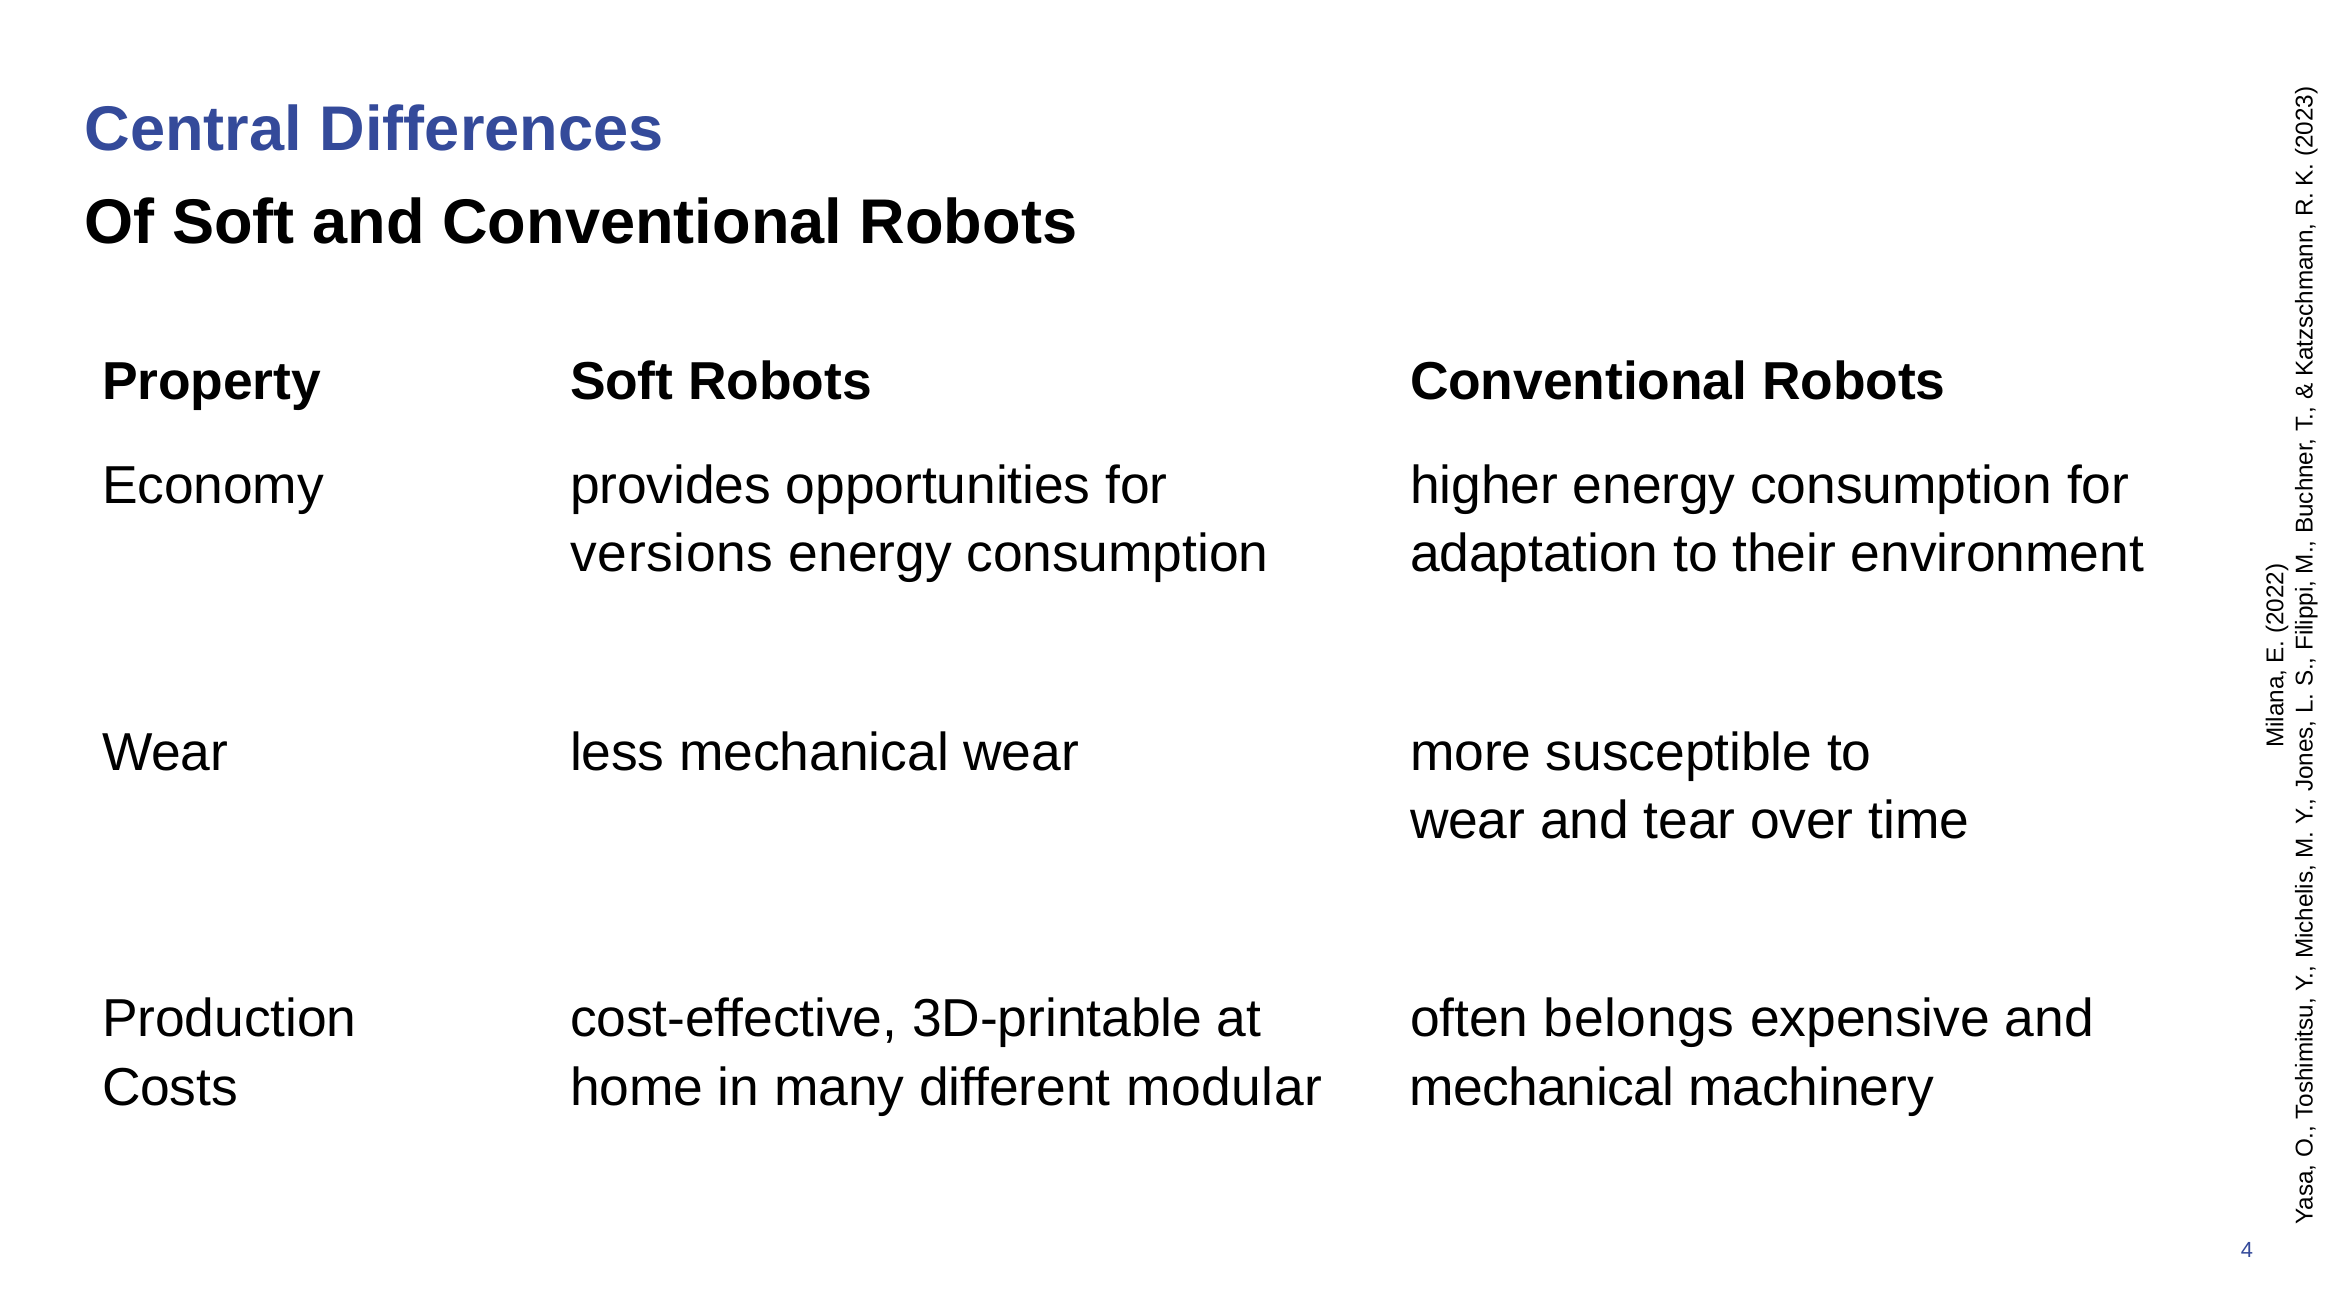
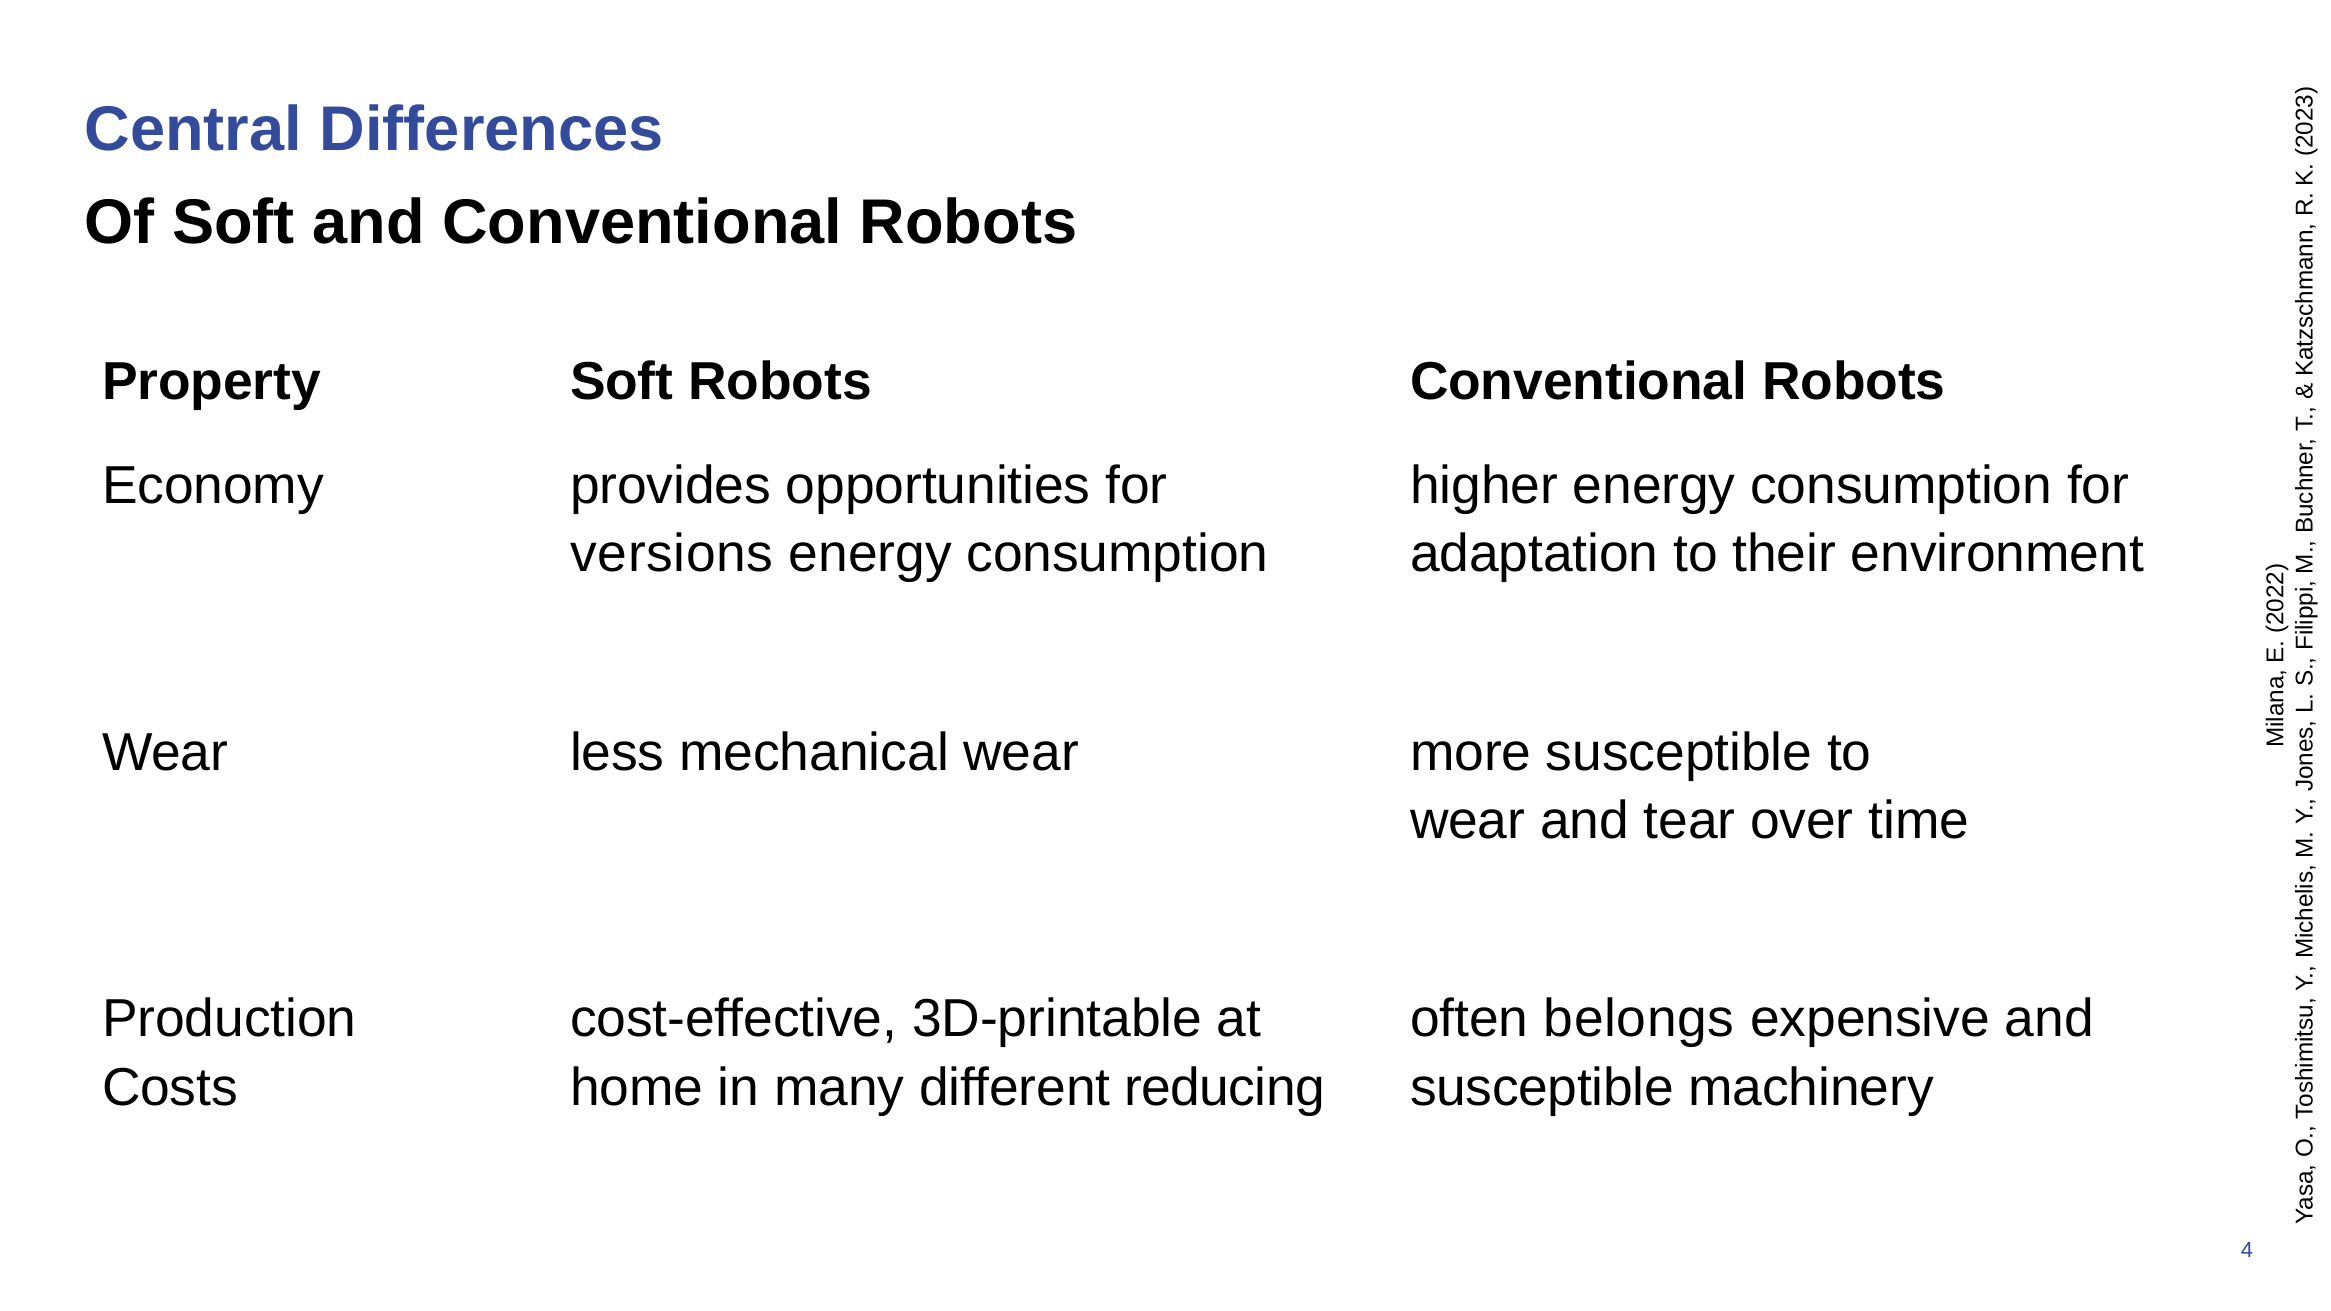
modular: modular -> reducing (1225, 1088)
mechanical: mechanical -> susceptible (1542, 1088)
